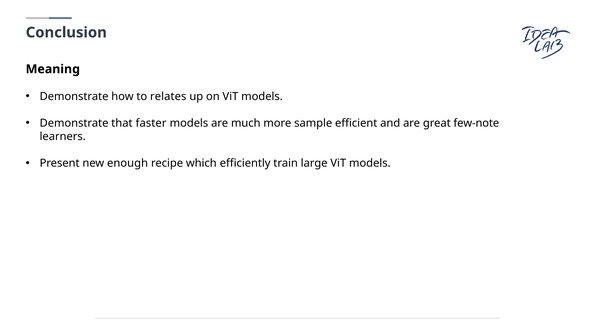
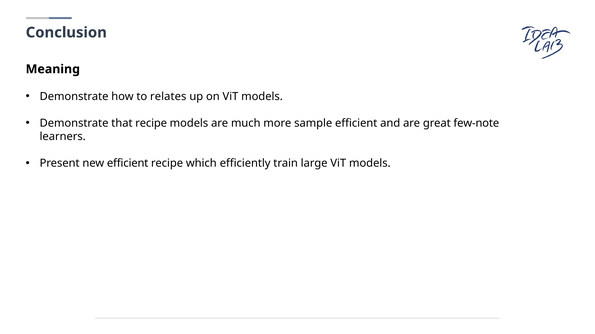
that faster: faster -> recipe (151, 123)
new enough: enough -> efficient (128, 164)
